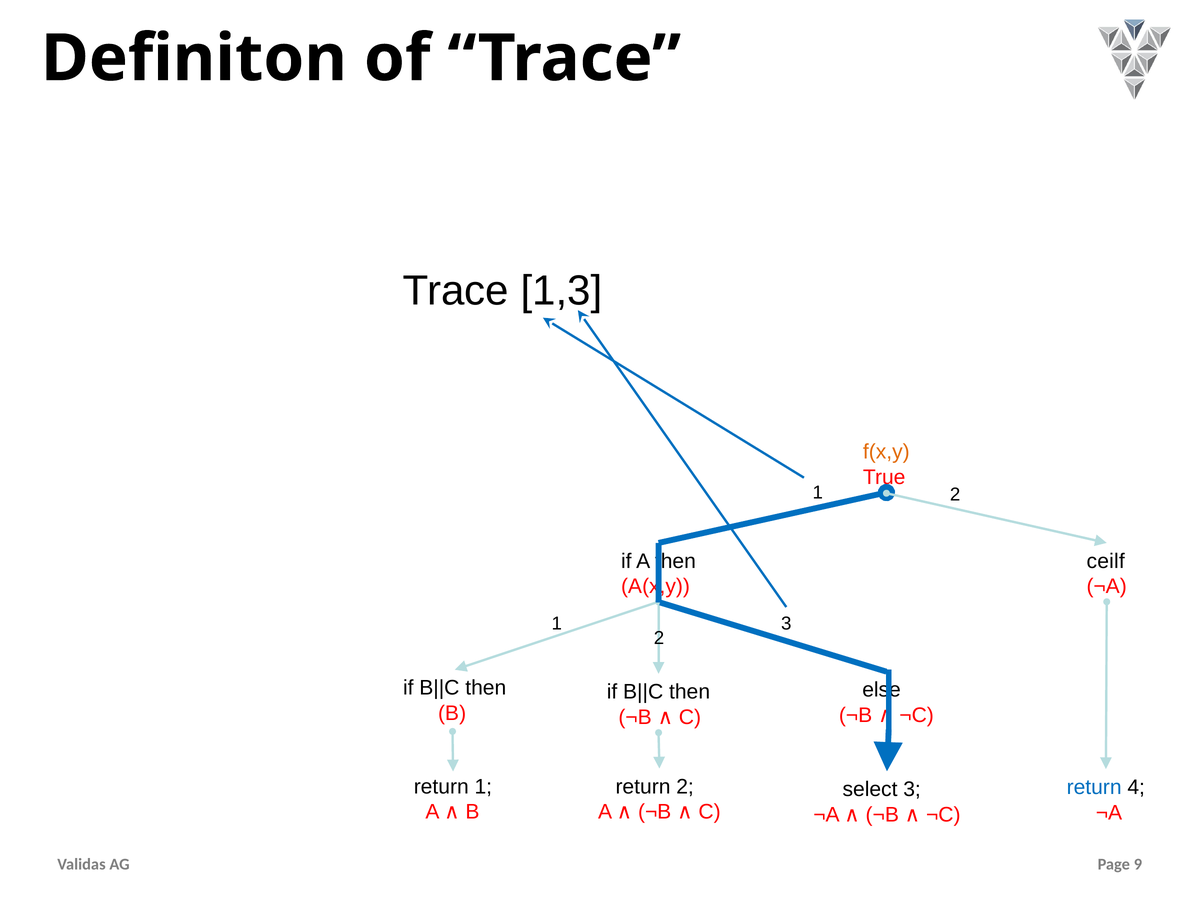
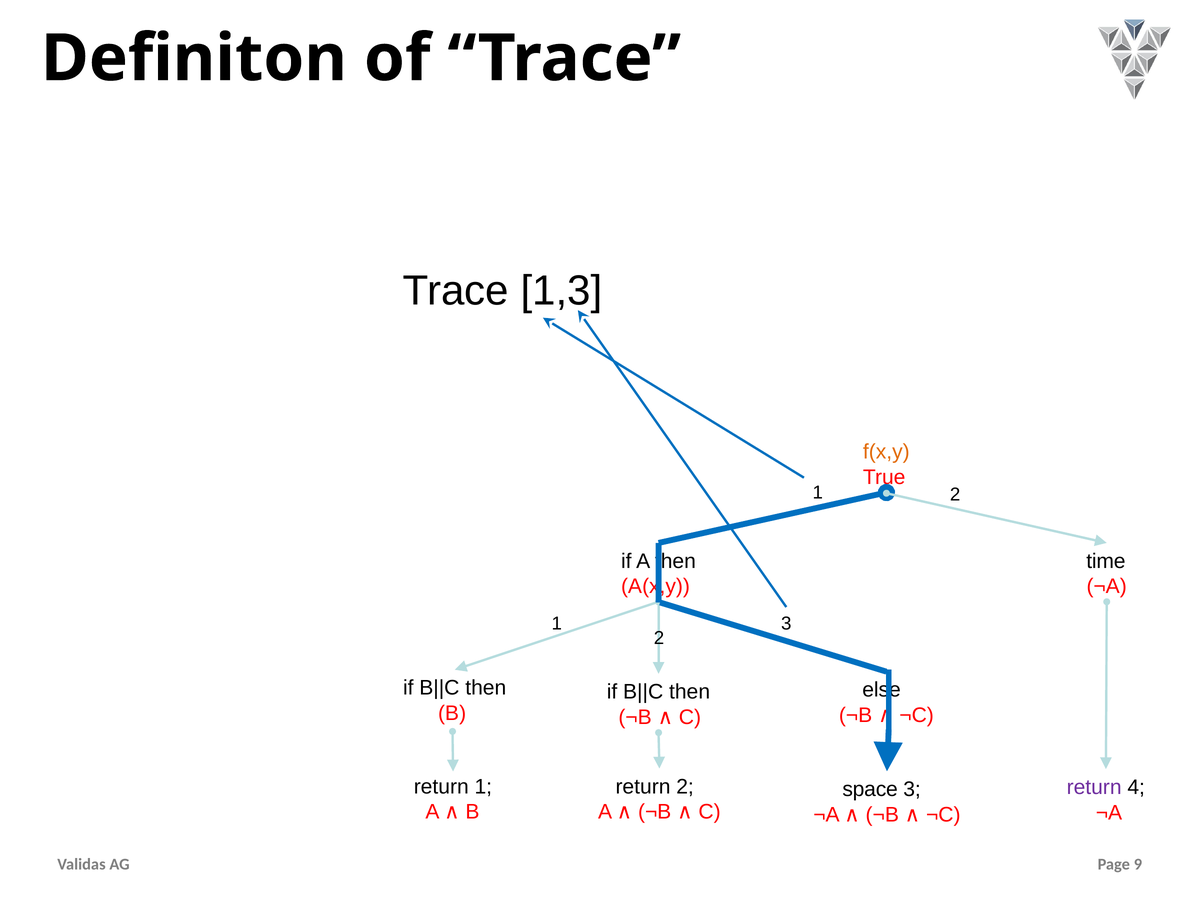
ceilf: ceilf -> time (1106, 561)
return colour: blue -> purple (1094, 788)
select: select -> space (870, 790)
